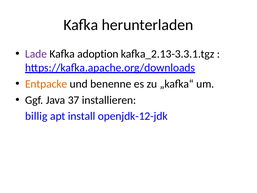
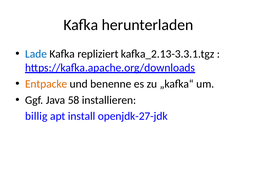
Lade colour: purple -> blue (36, 54)
adoption: adoption -> repliziert (98, 54)
37: 37 -> 58 (74, 100)
openjdk-12-jdk: openjdk-12-jdk -> openjdk-27-jdk (133, 116)
